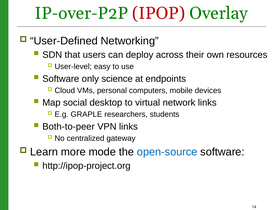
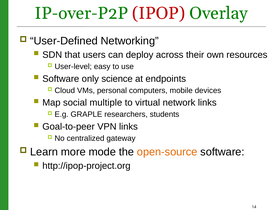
desktop: desktop -> multiple (106, 103)
Both-to-peer: Both-to-peer -> Goal-to-peer (69, 127)
open-source colour: blue -> orange (167, 152)
